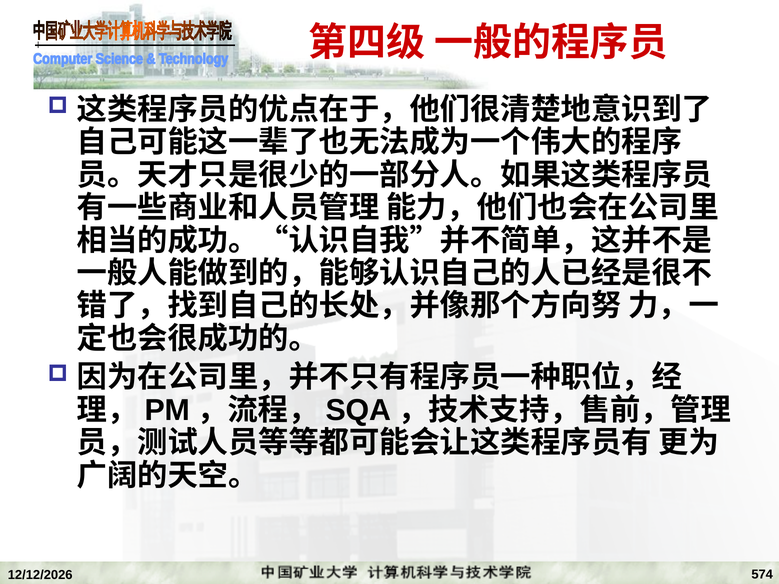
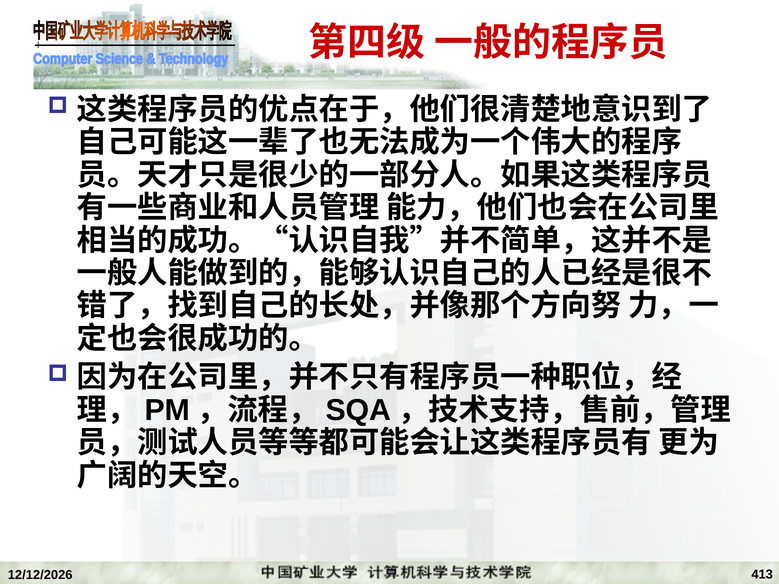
574: 574 -> 413 (762, 575)
